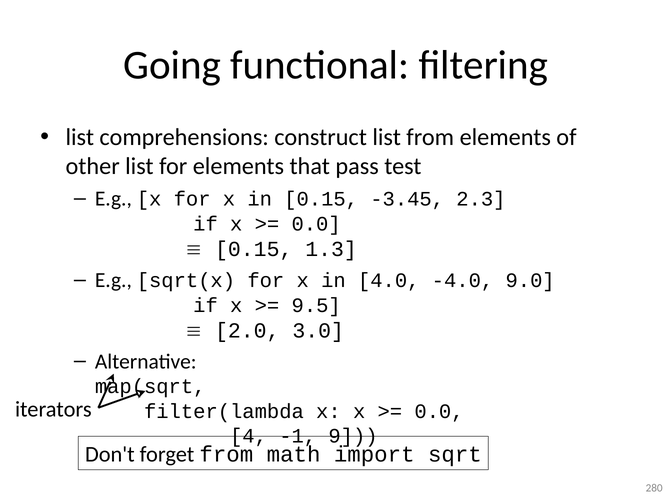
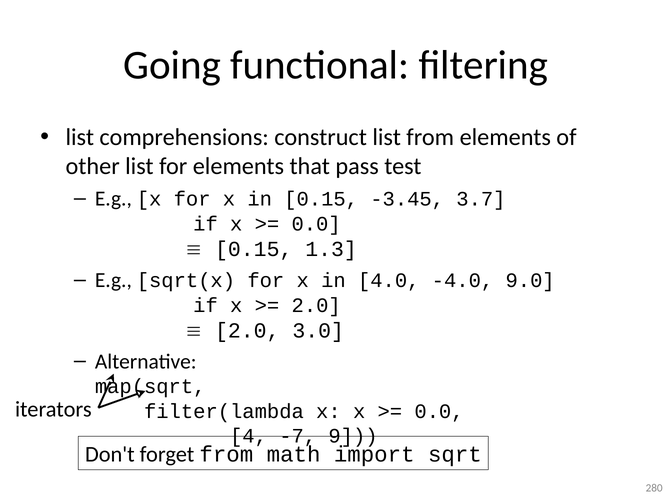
2.3: 2.3 -> 3.7 (481, 199)
9.5: 9.5 -> 2.0 (316, 305)
-1: -1 -> -7 (298, 436)
